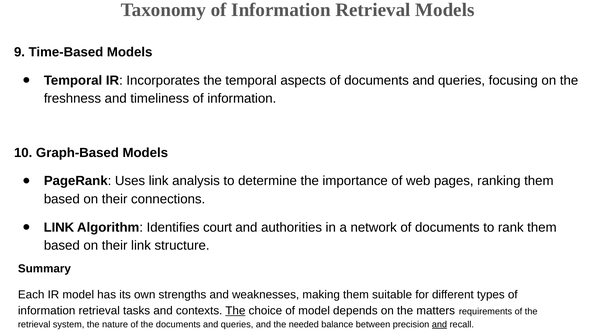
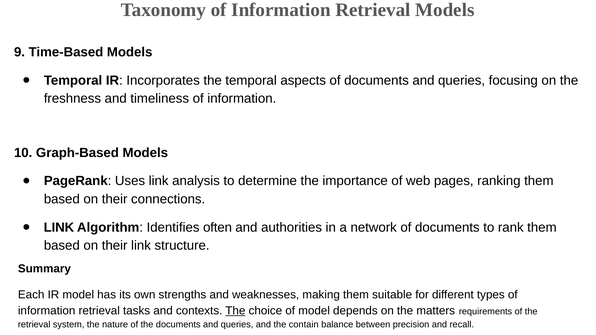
court: court -> often (218, 228)
needed: needed -> contain (304, 325)
and underline: present -> none (439, 325)
